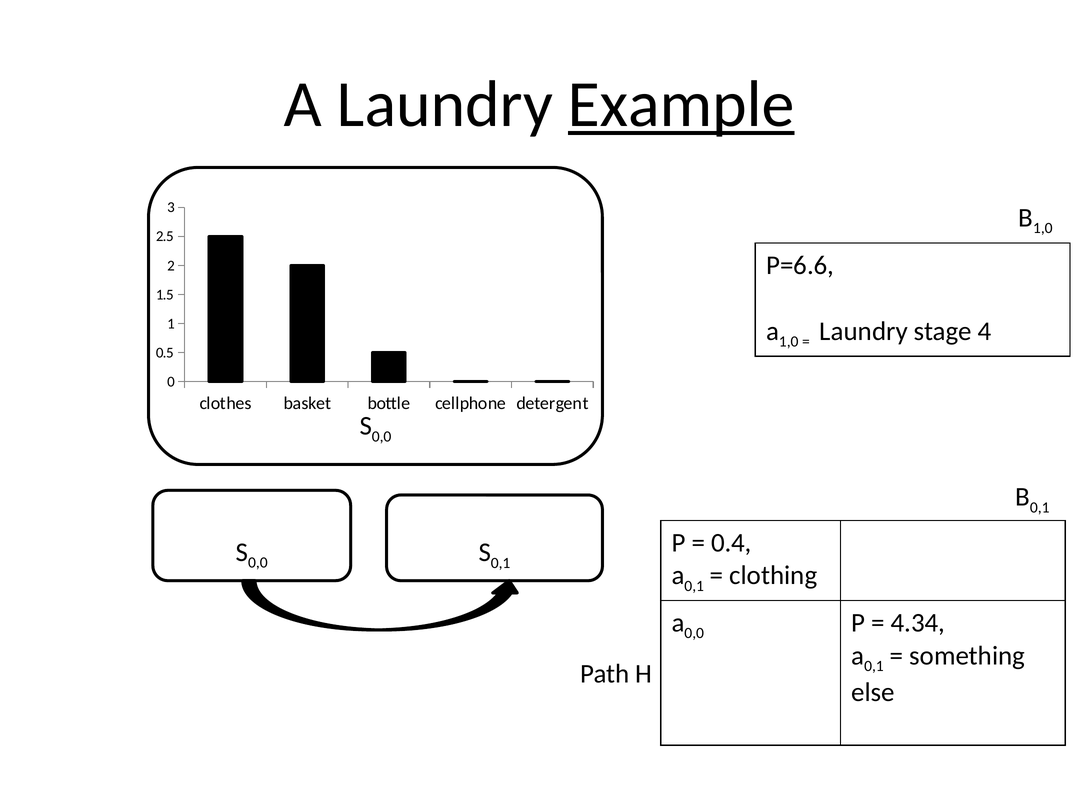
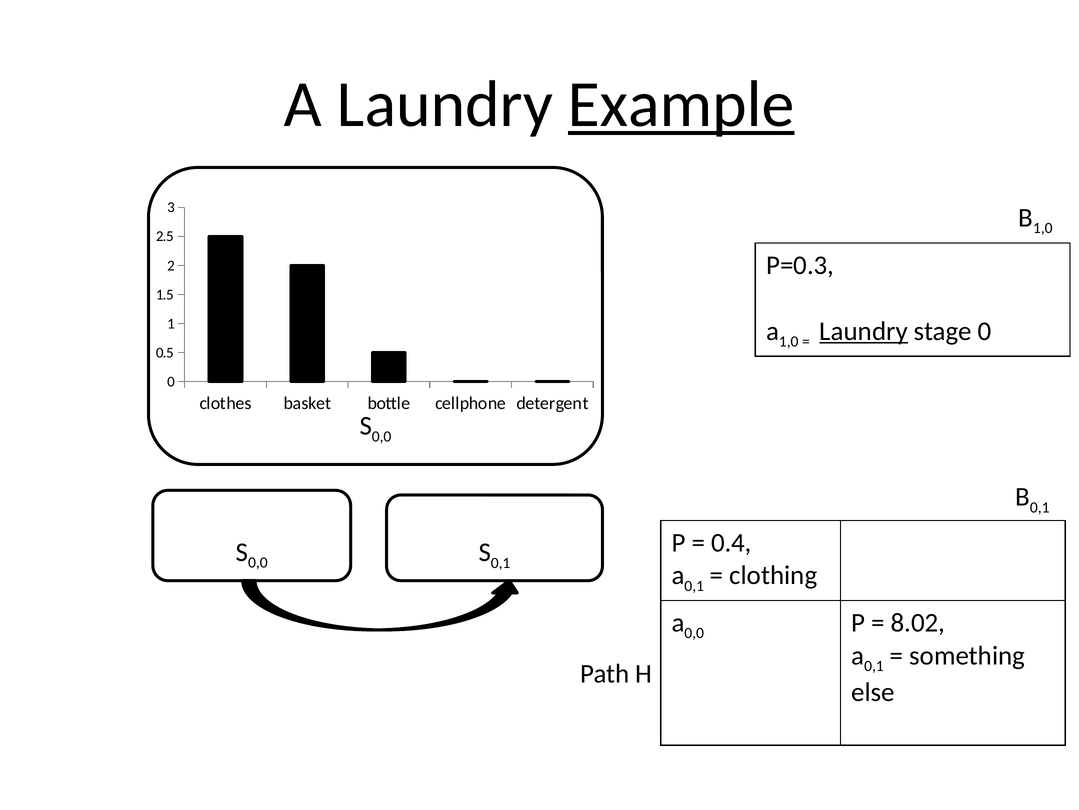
P=6.6: P=6.6 -> P=0.3 (800, 265)
Laundry underline: none -> present (864, 331)
stage 4: 4 -> 0 (985, 331)
4.34: 4.34 -> 8.02 (918, 622)
